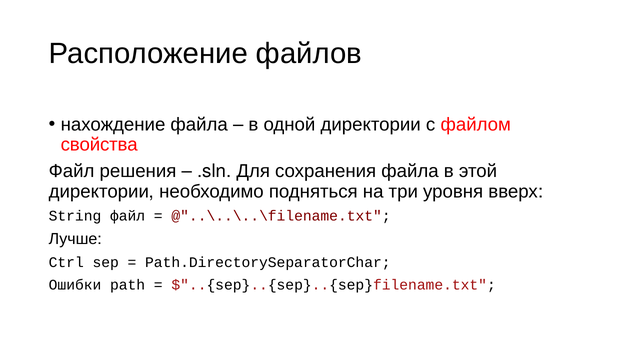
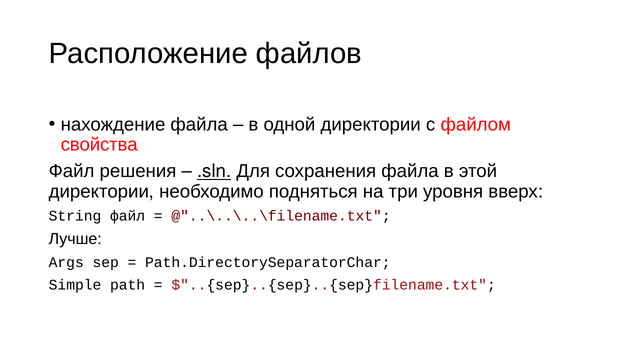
.sln underline: none -> present (214, 172)
Ctrl: Ctrl -> Args (66, 263)
Ошибки: Ошибки -> Simple (75, 285)
